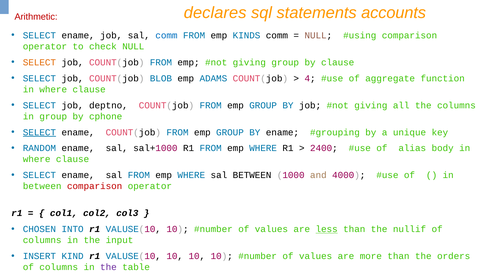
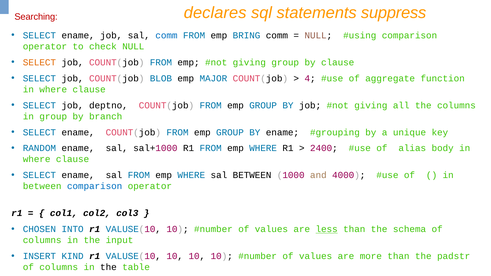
accounts: accounts -> suppress (394, 13)
Arithmetic: Arithmetic -> Searching (36, 17)
KINDS: KINDS -> BRING (247, 35)
ADAMS: ADAMS -> MAJOR (213, 78)
cphone: cphone -> branch (106, 116)
SELECT underline: present -> none (39, 132)
comparison colour: red -> blue (95, 186)
nullif: nullif -> schema (409, 229)
orders: orders -> padstr (454, 256)
the colour: purple -> black (108, 267)
